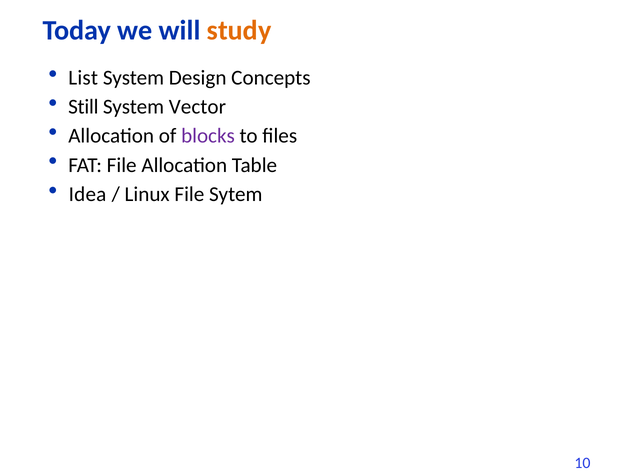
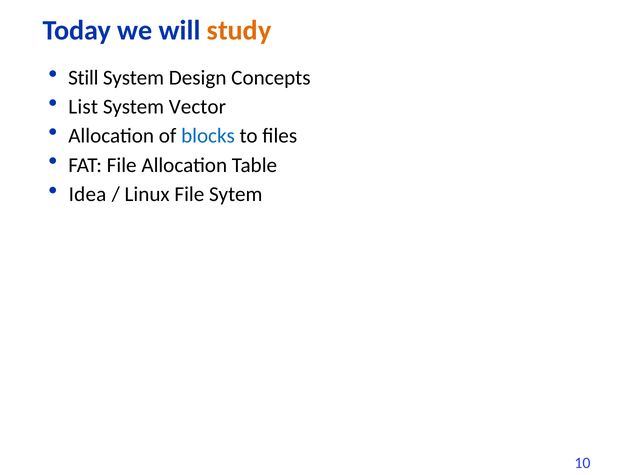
List: List -> Still (83, 78)
Still: Still -> List (83, 107)
blocks colour: purple -> blue (208, 136)
